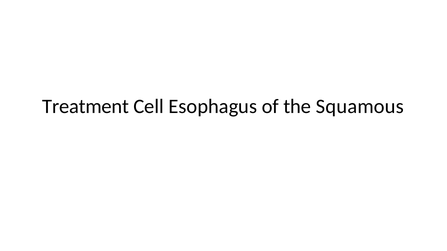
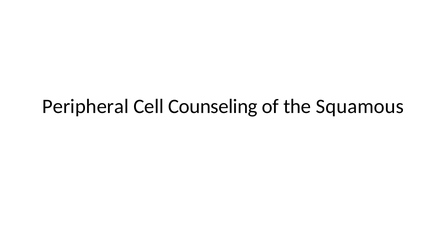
Treatment: Treatment -> Peripheral (85, 106)
Esophagus: Esophagus -> Counseling (213, 106)
